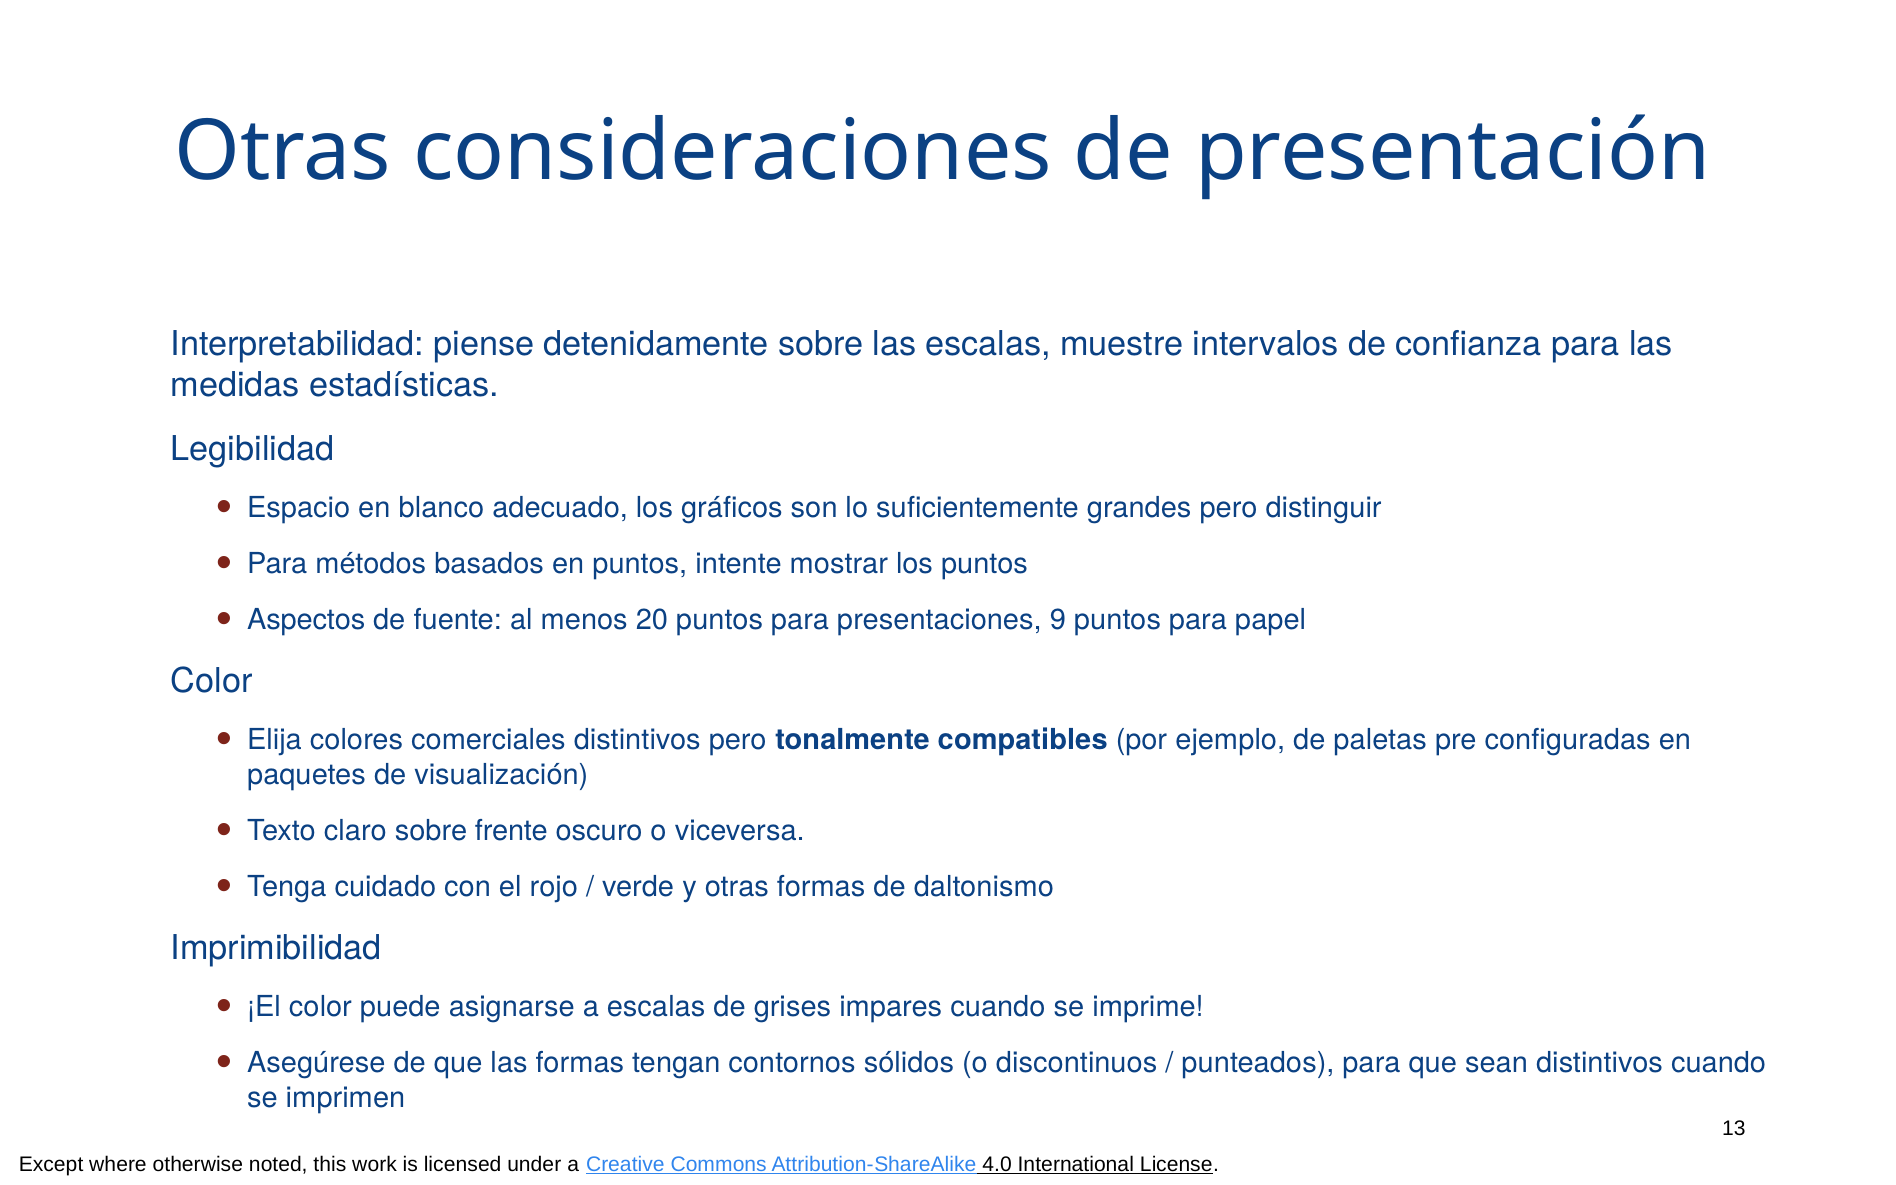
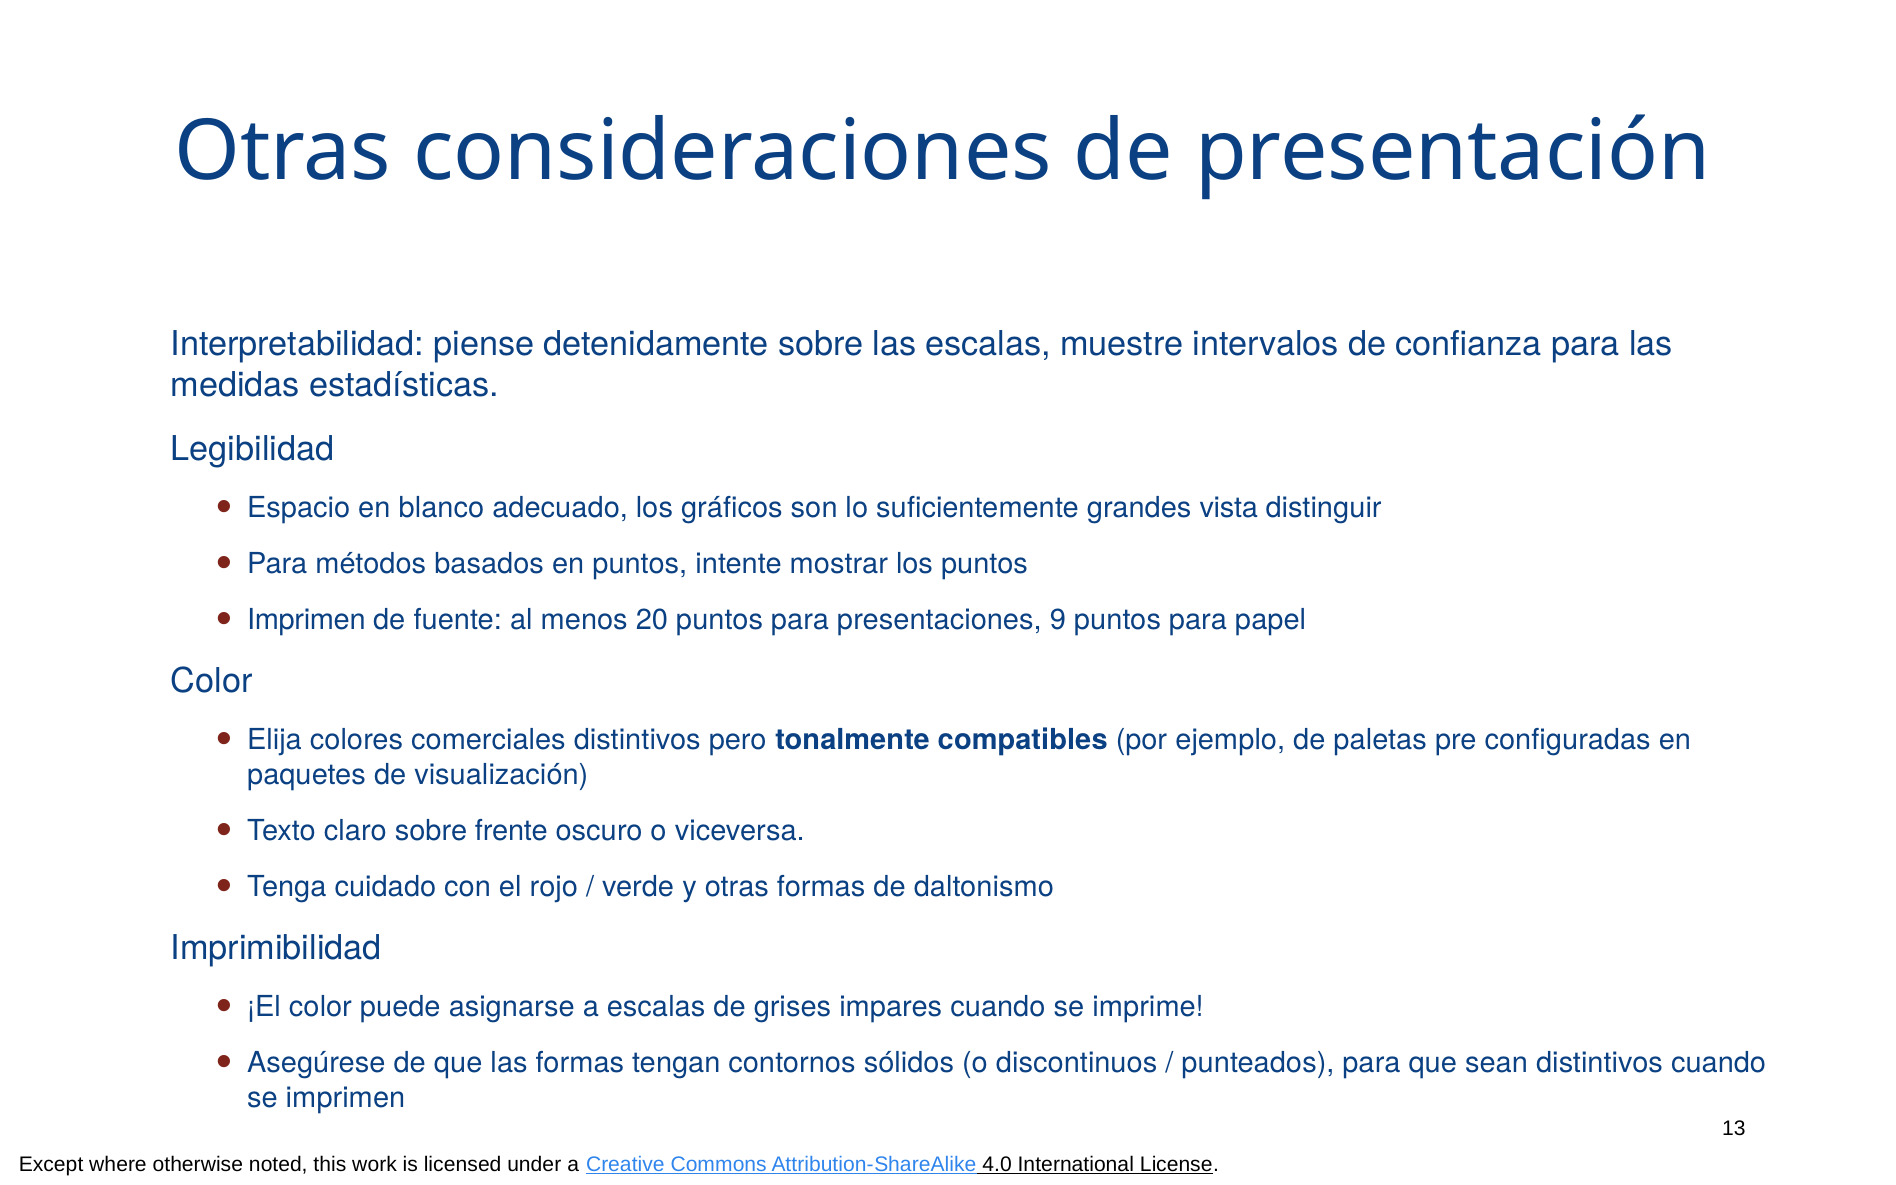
grandes pero: pero -> vista (1229, 508)
Aspectos: Aspectos -> Imprimen (306, 620)
